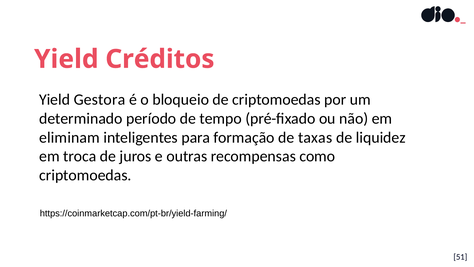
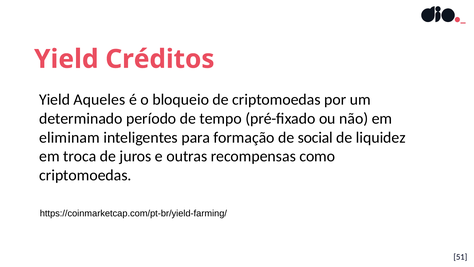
Gestora: Gestora -> Aqueles (100, 99)
taxas: taxas -> social (315, 137)
